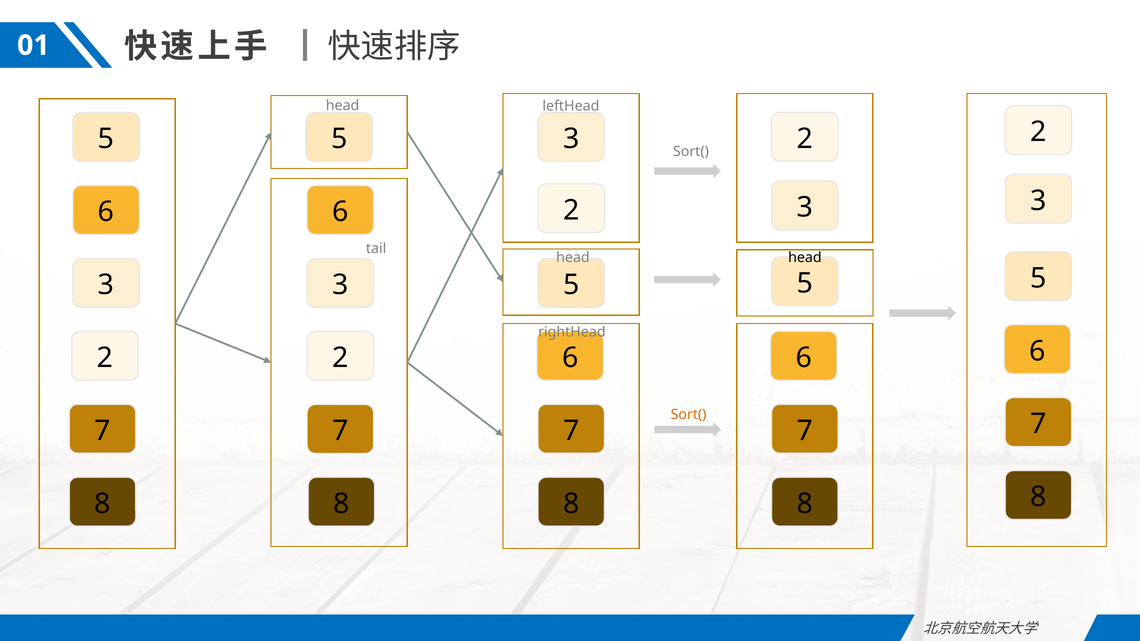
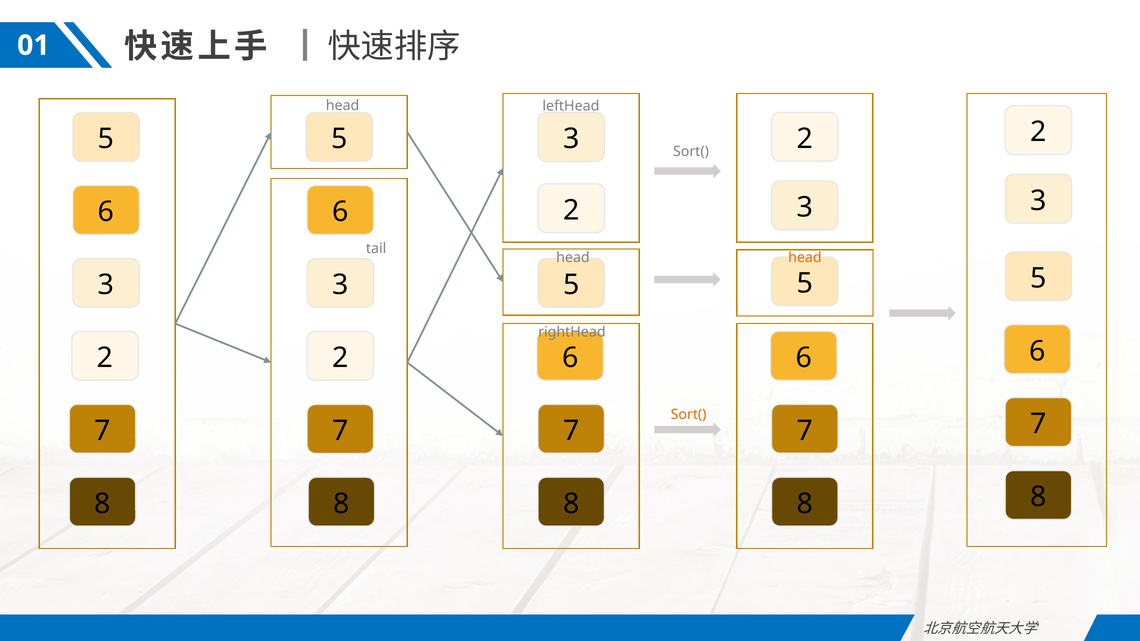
head colour: black -> orange (805, 258)
